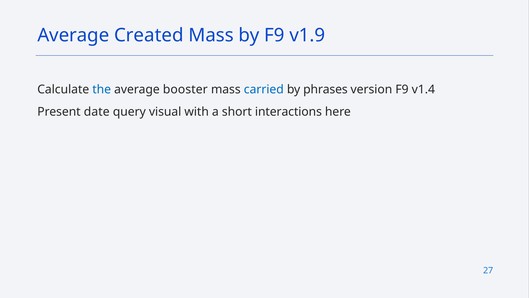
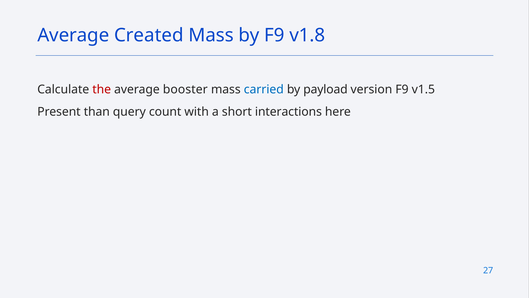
v1.9: v1.9 -> v1.8 (307, 35)
the colour: blue -> red (102, 89)
phrases: phrases -> payload (325, 89)
v1.4: v1.4 -> v1.5 (423, 89)
date: date -> than (97, 112)
visual: visual -> count (165, 112)
